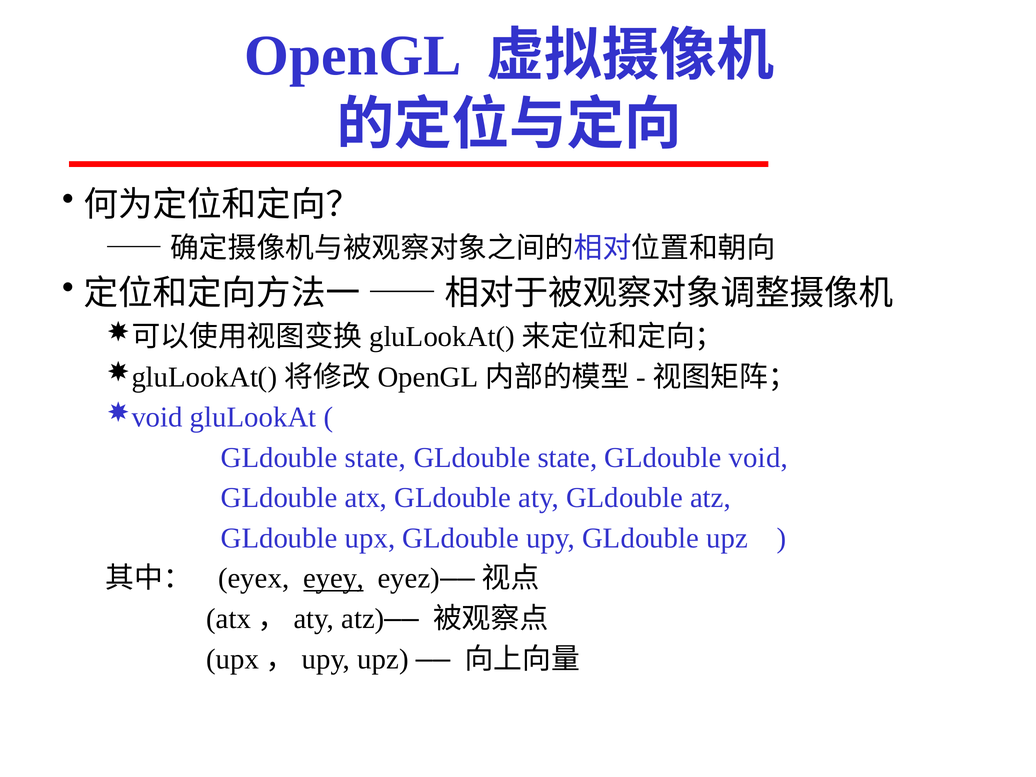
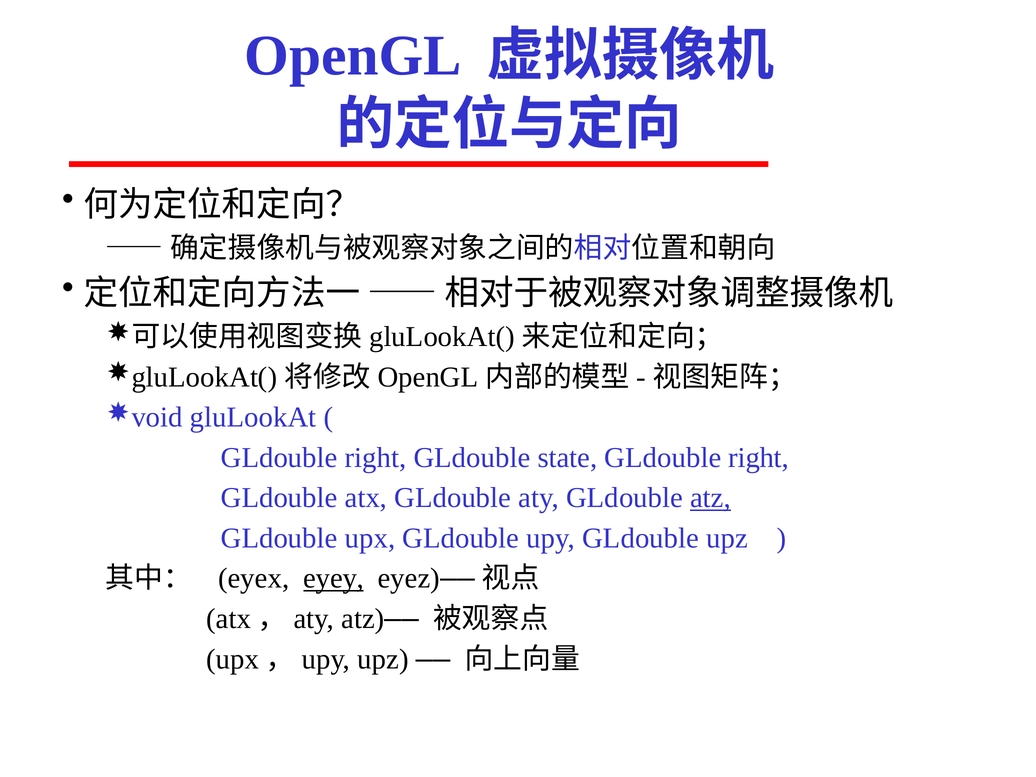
state: state -> right (376, 458)
void: void -> right (759, 458)
atz underline: none -> present (710, 498)
